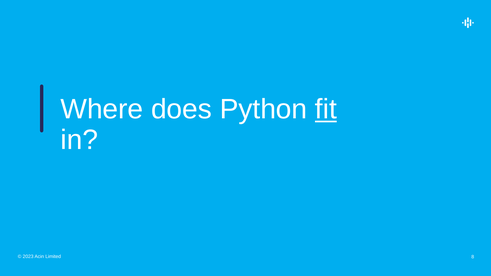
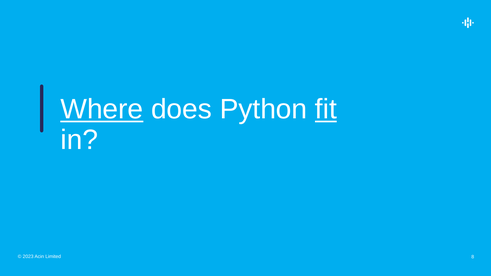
Where underline: none -> present (102, 109)
